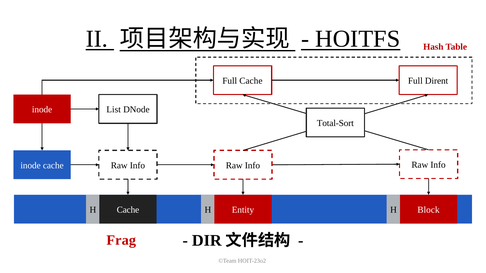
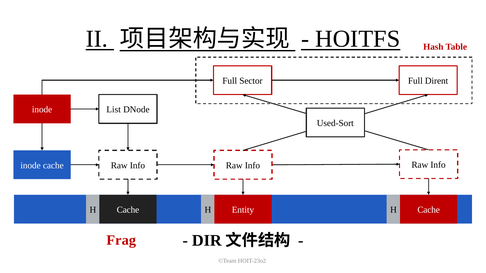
Full Cache: Cache -> Sector (251, 81)
Total-Sort: Total-Sort -> Used-Sort (335, 123)
H Block: Block -> Cache (429, 210)
